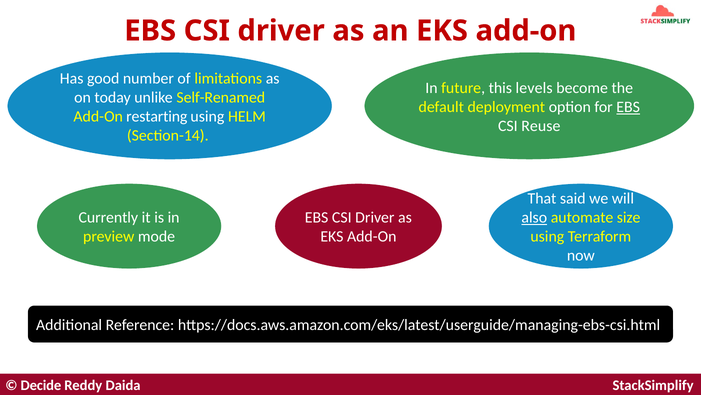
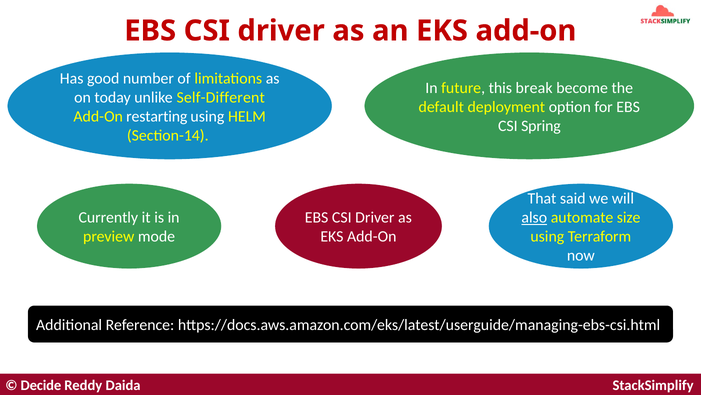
levels: levels -> break (534, 88)
Self-Renamed: Self-Renamed -> Self-Different (221, 97)
EBS underline: present -> none (628, 107)
Reuse: Reuse -> Spring (541, 126)
